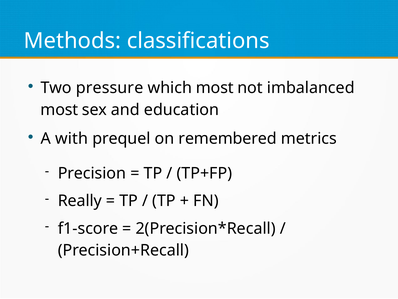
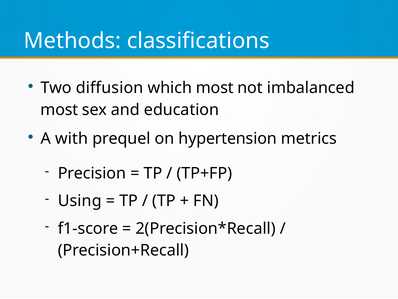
pressure: pressure -> diffusion (110, 88)
remembered: remembered -> hypertension (228, 138)
Really: Really -> Using (80, 201)
